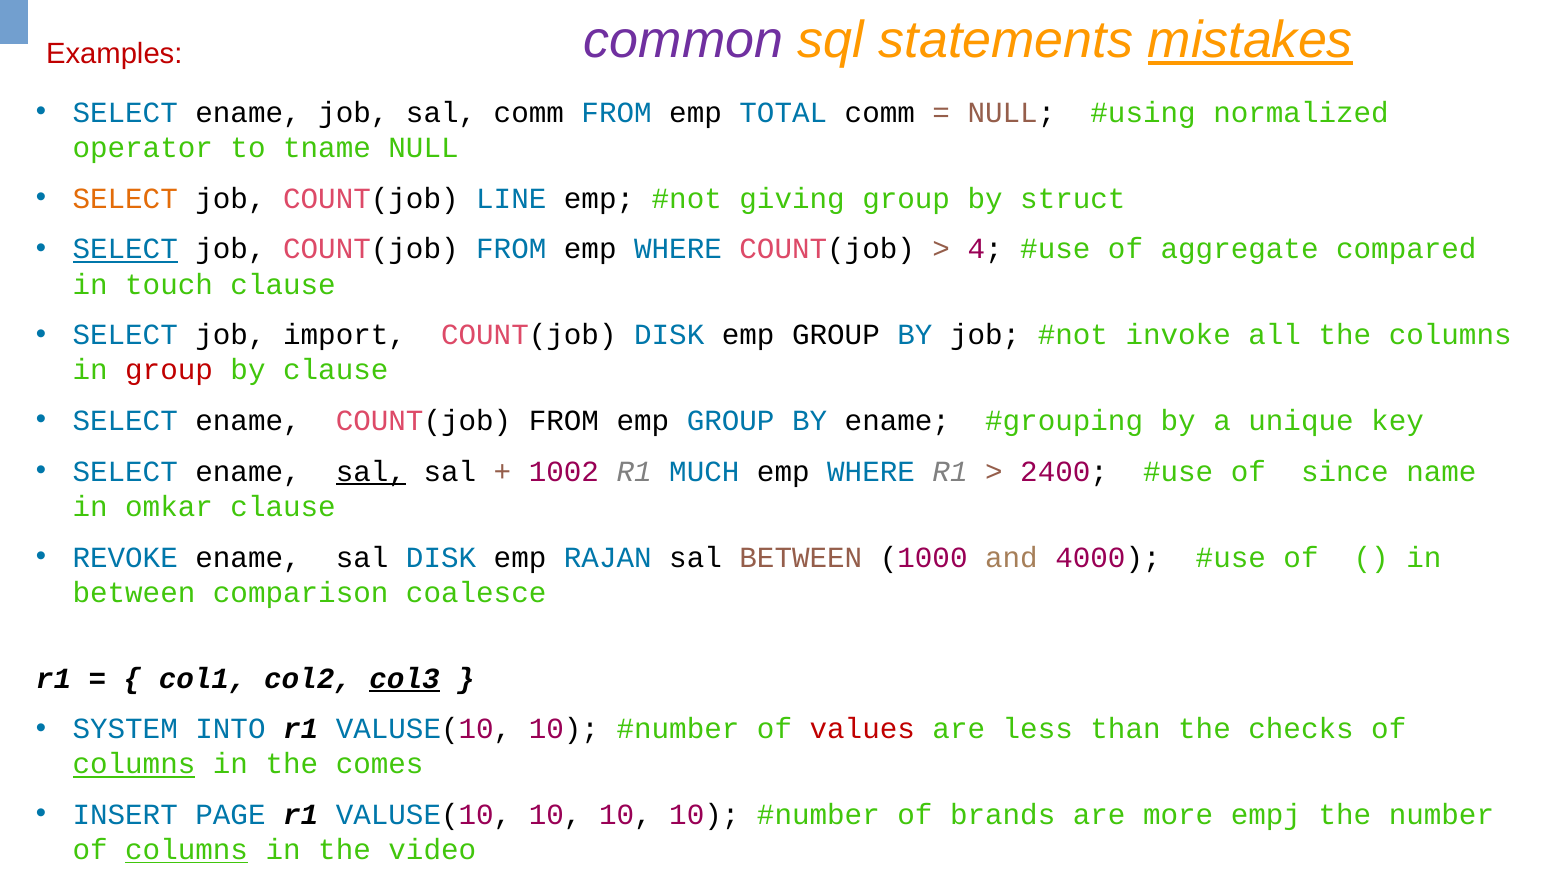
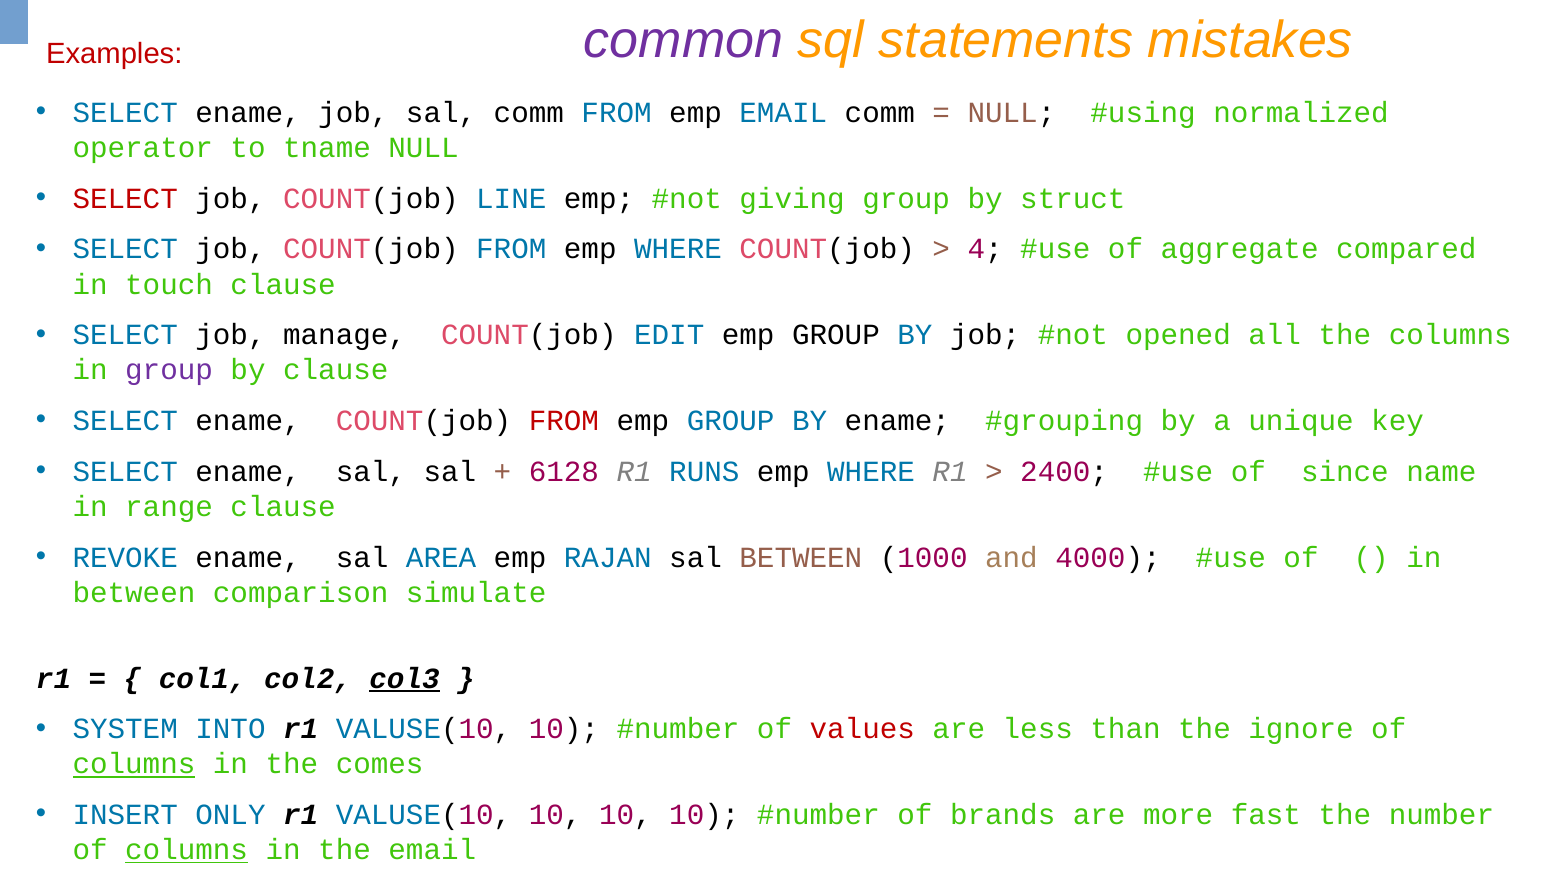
mistakes underline: present -> none (1250, 41)
emp TOTAL: TOTAL -> EMAIL (783, 113)
SELECT colour: orange -> red (125, 198)
SELECT underline: present -> none (125, 249)
import: import -> manage (345, 335)
COUNT(job DISK: DISK -> EDIT (669, 335)
invoke: invoke -> opened (1178, 335)
group colour: red -> purple (169, 370)
FROM colour: black -> red (564, 421)
sal underline: present -> none (371, 471)
1002: 1002 -> 6128 (564, 471)
MUCH: MUCH -> RUNS (704, 471)
omkar: omkar -> range (169, 506)
sal DISK: DISK -> AREA (441, 557)
coalesce: coalesce -> simulate (476, 592)
checks: checks -> ignore (1301, 729)
PAGE: PAGE -> ONLY (230, 814)
empj: empj -> fast (1266, 814)
the video: video -> email (432, 850)
